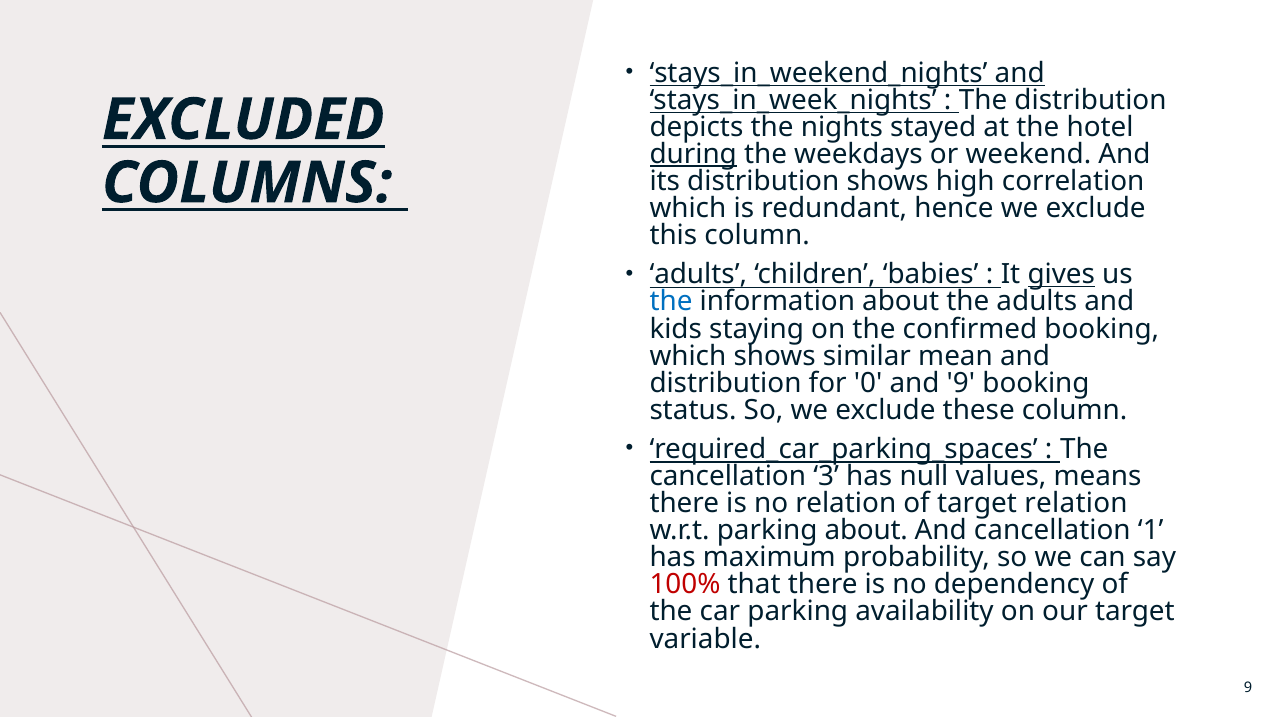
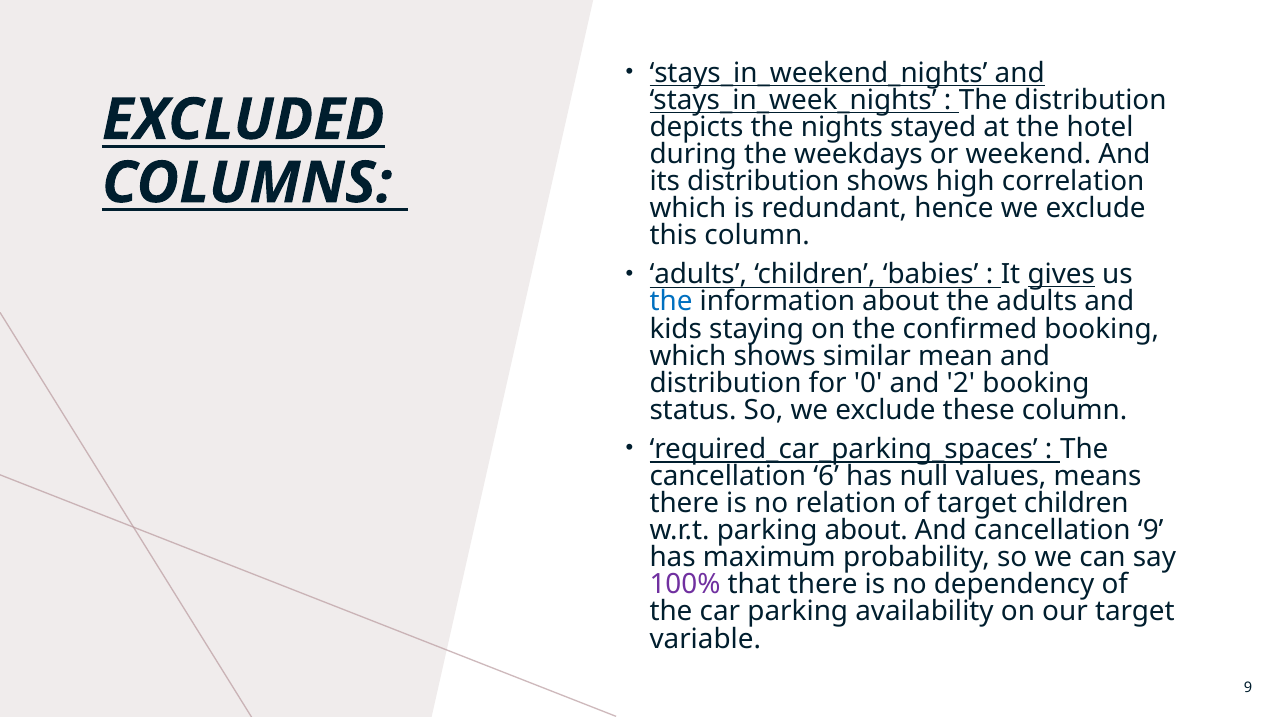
during underline: present -> none (693, 154)
and 9: 9 -> 2 (961, 383)
3: 3 -> 6 (826, 476)
target relation: relation -> children (1076, 503)
cancellation 1: 1 -> 9 (1151, 530)
100% colour: red -> purple (685, 584)
